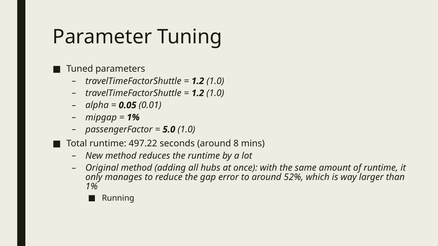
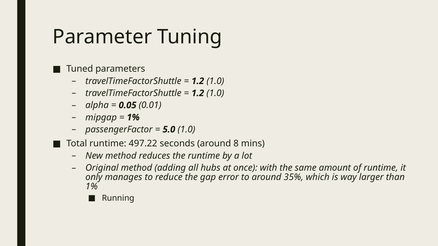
52%: 52% -> 35% (294, 177)
